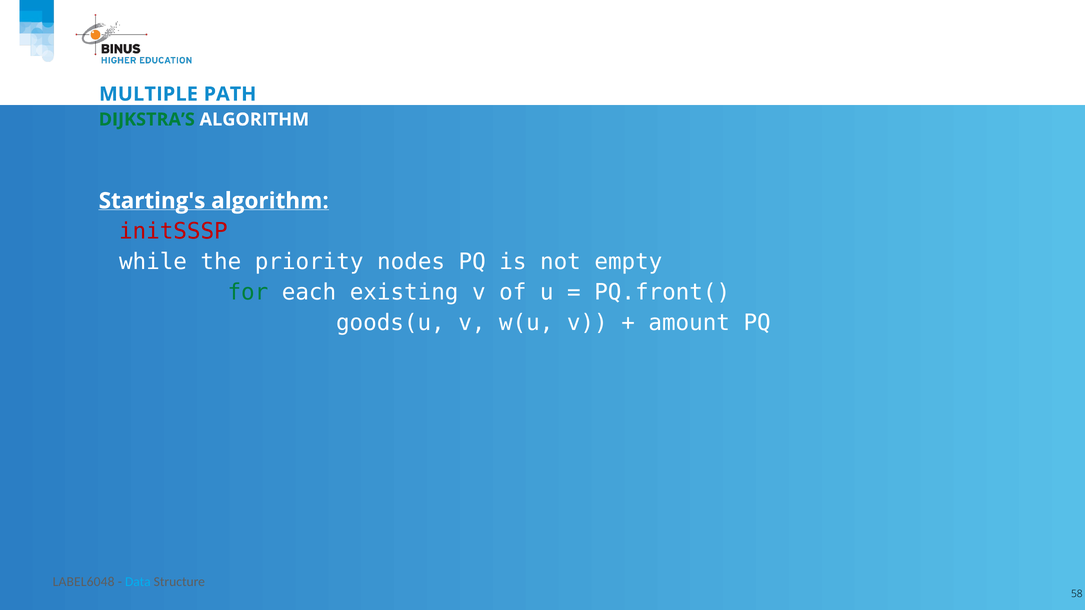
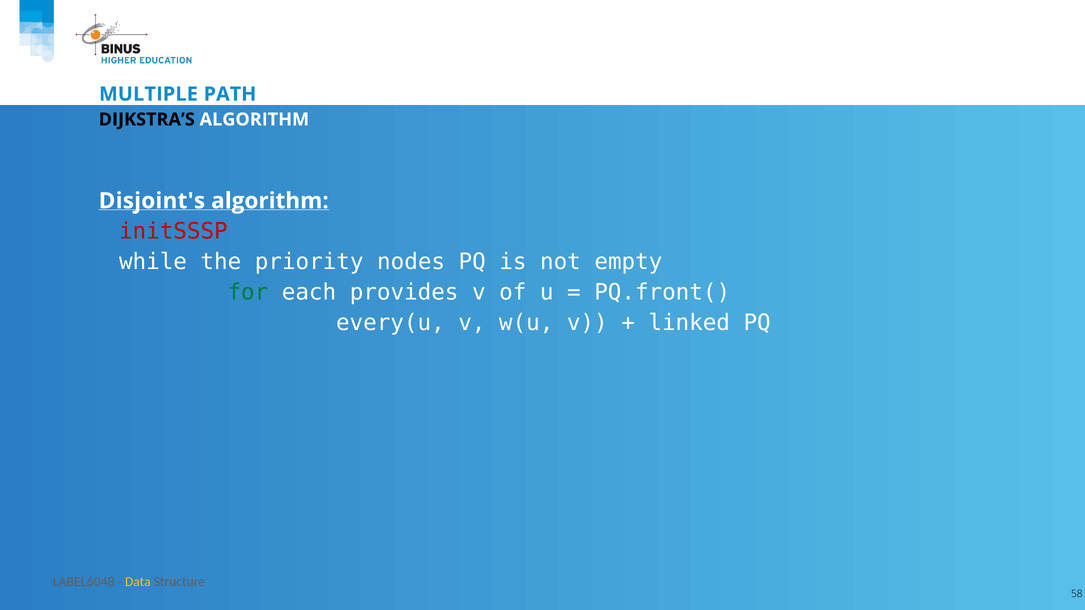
DIJKSTRA’S colour: green -> black (147, 120)
Starting's: Starting's -> Disjoint's (152, 201)
existing: existing -> provides (404, 292)
goods(u: goods(u -> every(u (390, 323)
amount: amount -> linked (689, 323)
Data colour: light blue -> yellow (138, 582)
